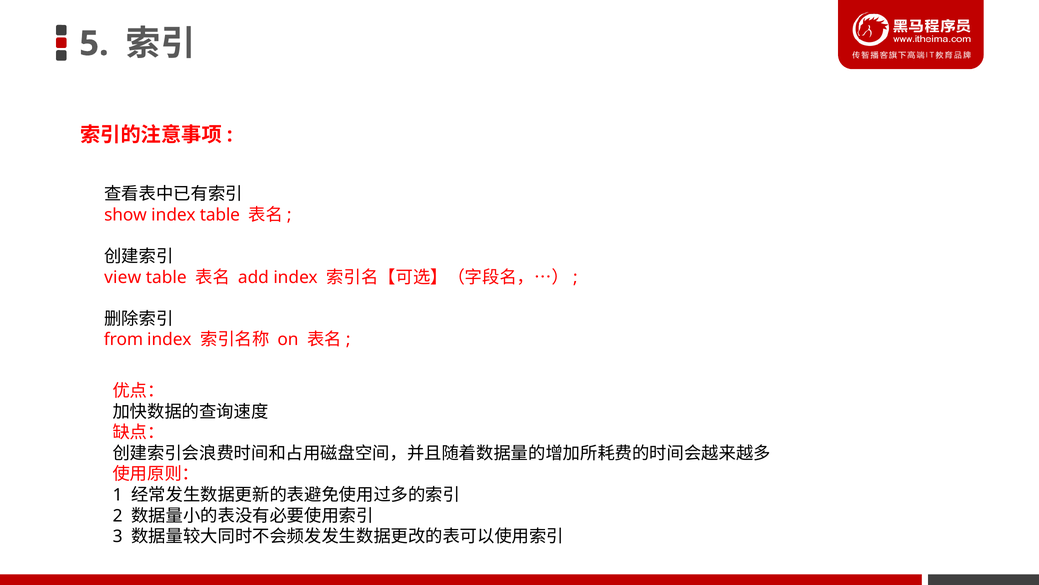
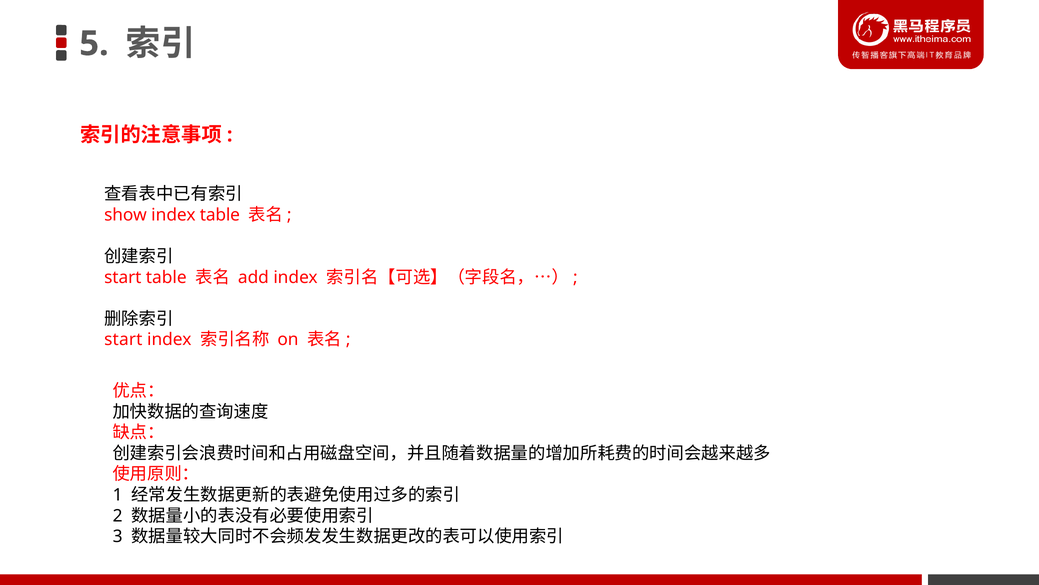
view: view -> start (123, 277)
from: from -> start (123, 339)
